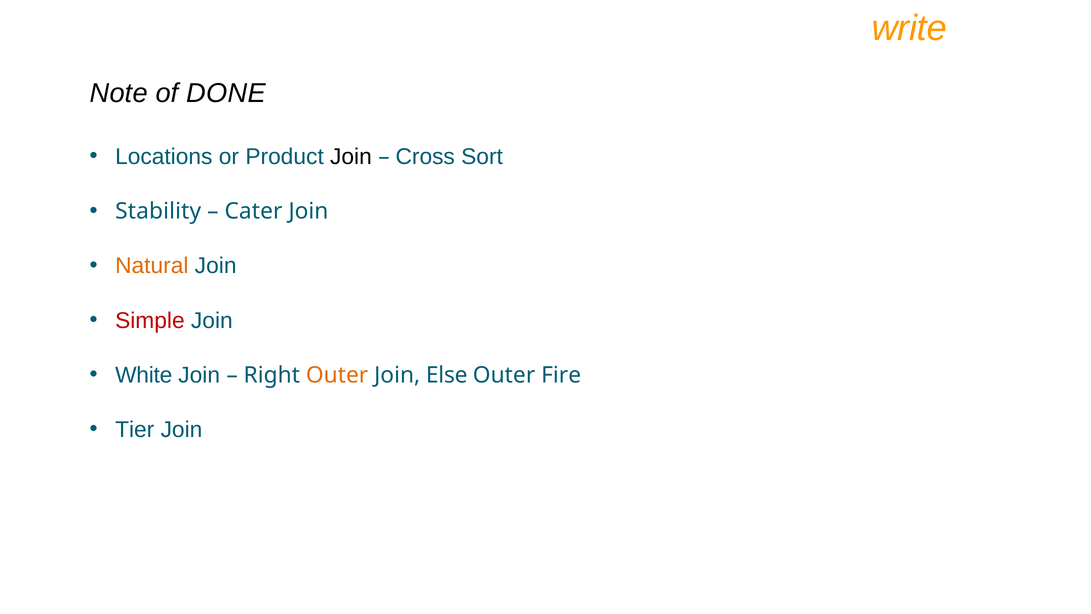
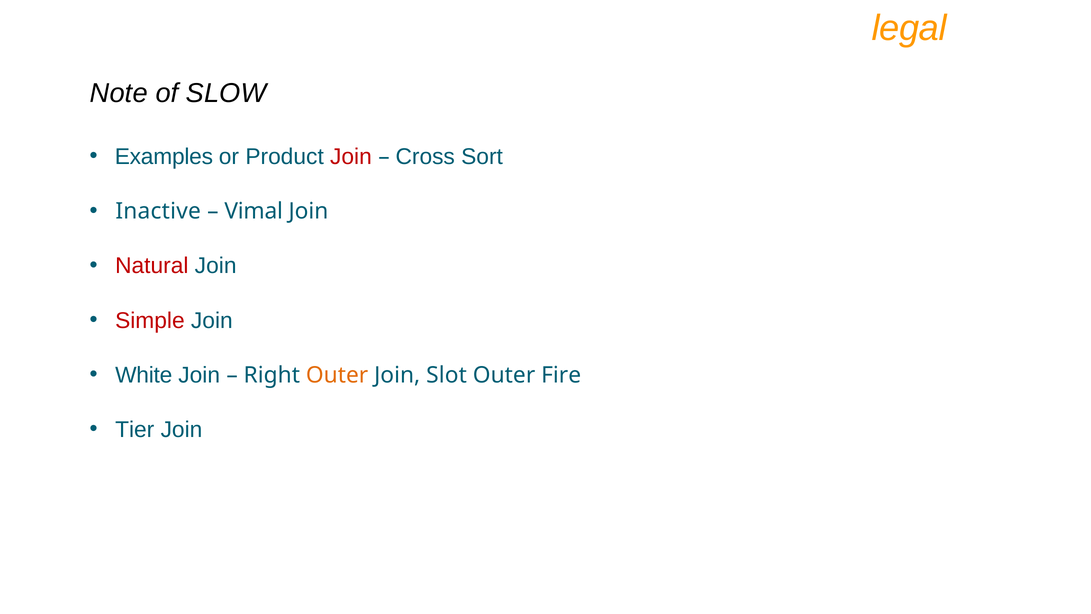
write: write -> legal (909, 28)
DONE: DONE -> SLOW (226, 93)
Locations: Locations -> Examples (164, 157)
Join colour: black -> red (351, 157)
Stability: Stability -> Inactive (158, 211)
Cater: Cater -> Vimal (254, 211)
Natural colour: orange -> red (152, 266)
Else: Else -> Slot (447, 375)
